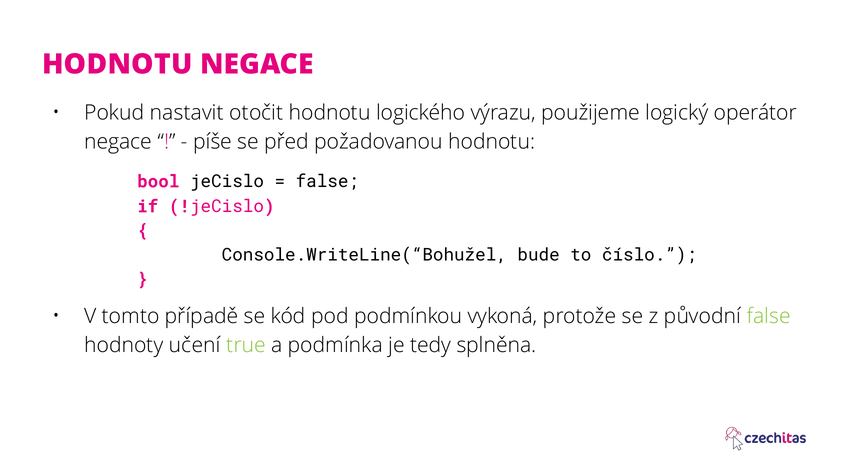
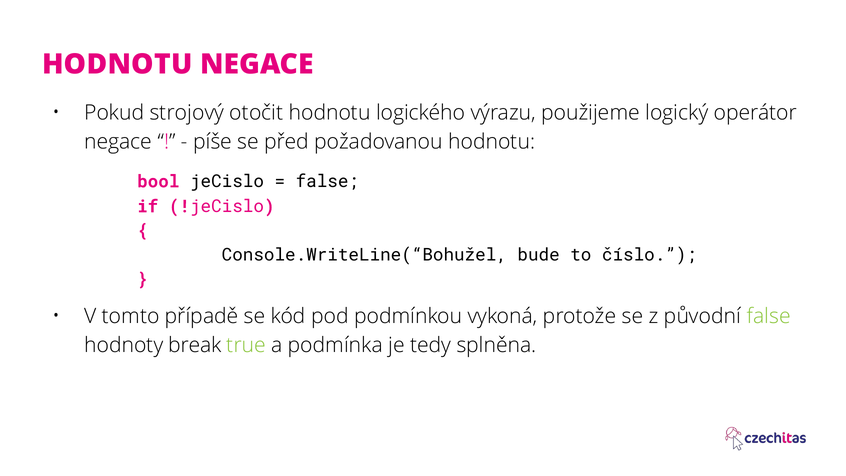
nastavit: nastavit -> strojový (187, 113)
učení: učení -> break (195, 345)
